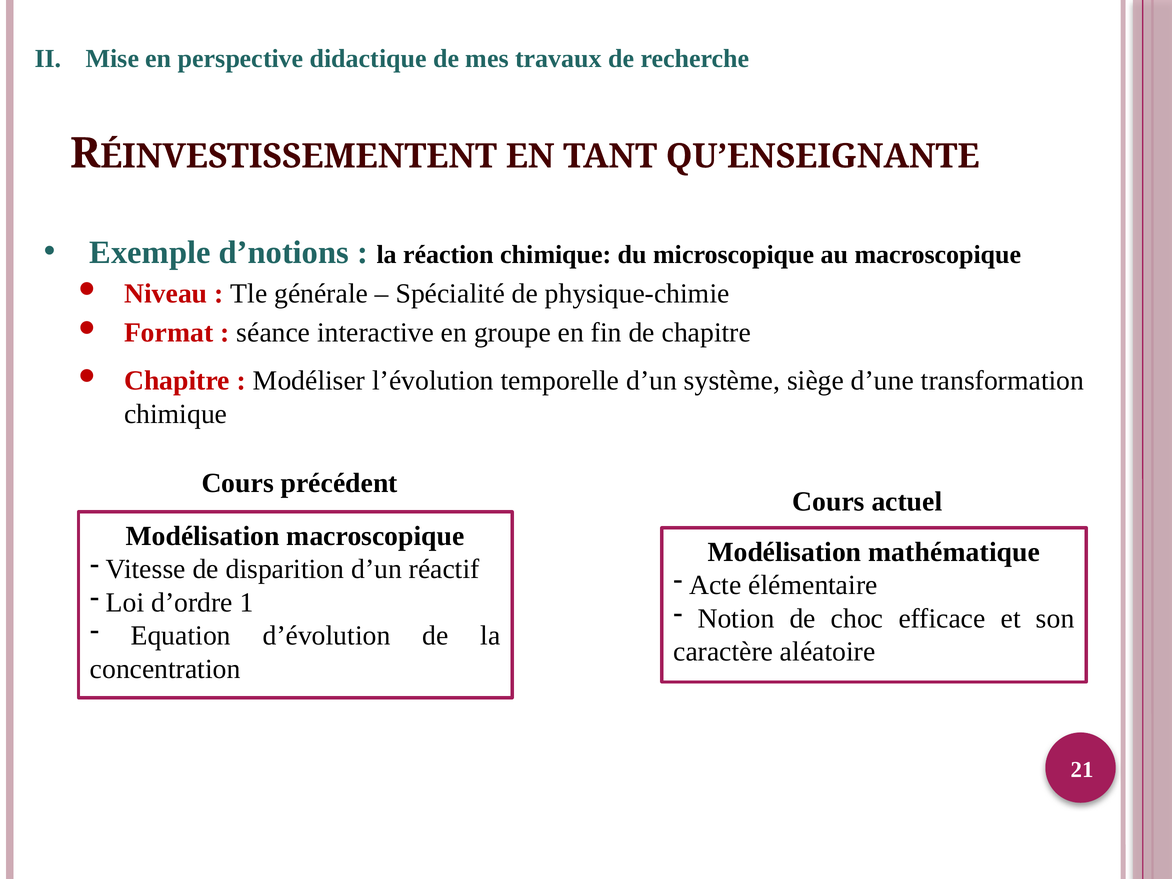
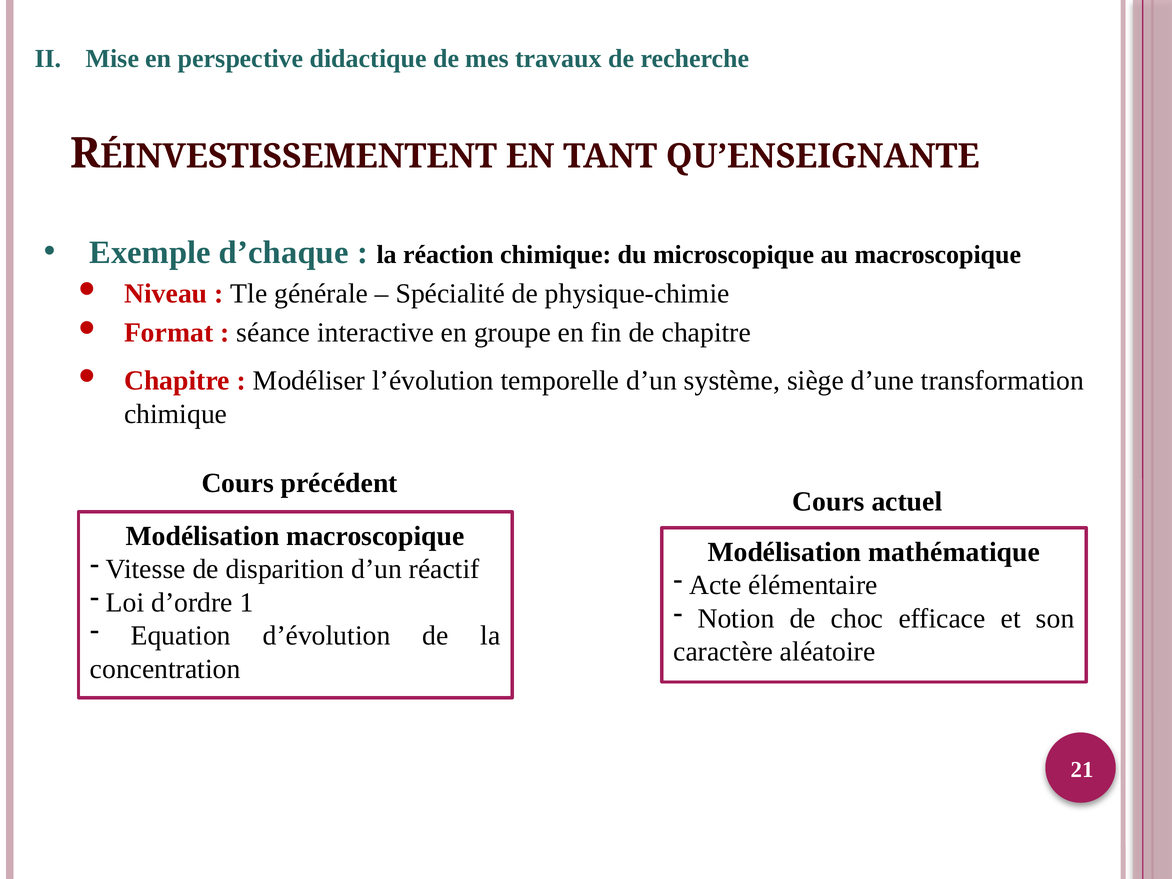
d’notions: d’notions -> d’chaque (284, 252)
